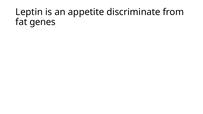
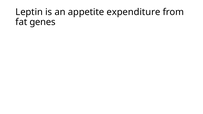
discriminate: discriminate -> expenditure (133, 12)
